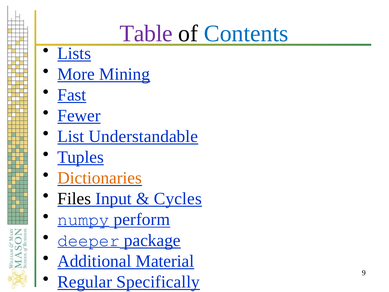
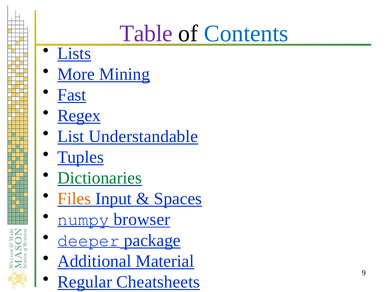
Fewer: Fewer -> Regex (79, 116)
Dictionaries colour: orange -> green (100, 178)
Files colour: black -> orange (74, 199)
Cycles: Cycles -> Spaces (178, 199)
perform: perform -> browser (142, 219)
Specifically: Specifically -> Cheatsheets (158, 282)
